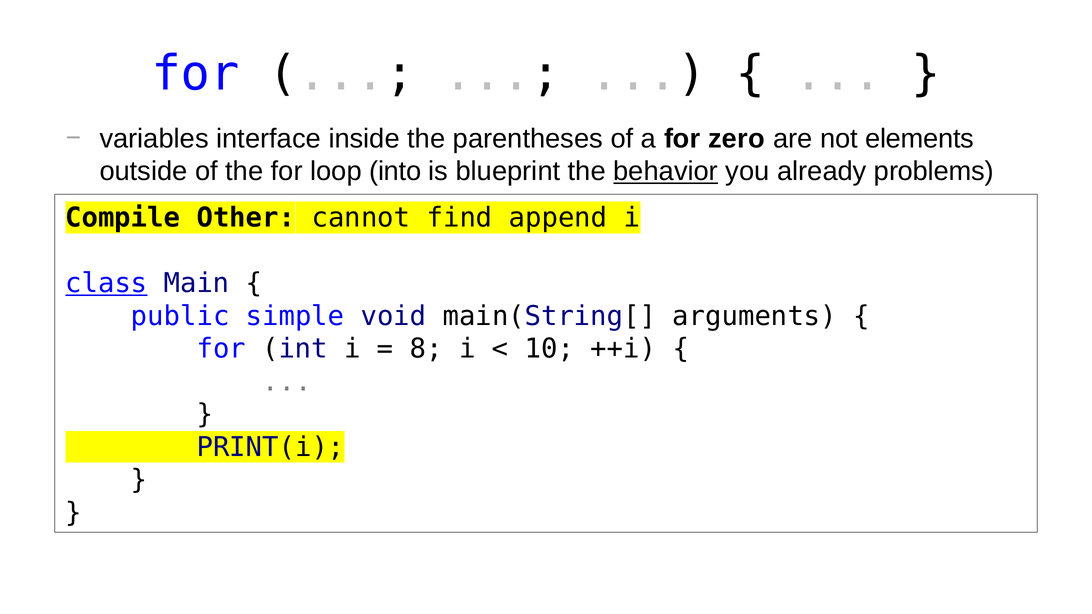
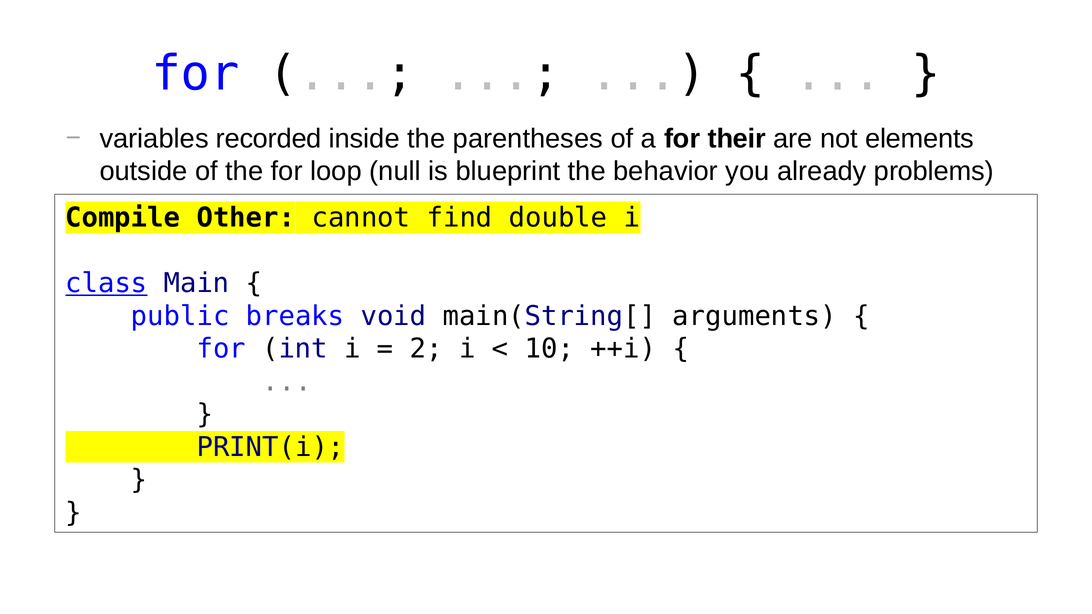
interface: interface -> recorded (269, 139)
zero: zero -> their (737, 139)
into: into -> null (395, 172)
behavior underline: present -> none (666, 172)
append: append -> double (558, 218)
simple: simple -> breaks (295, 316)
8: 8 -> 2 (426, 349)
